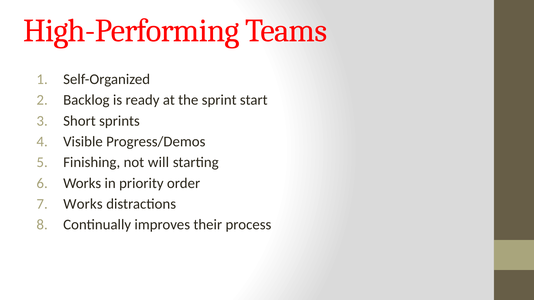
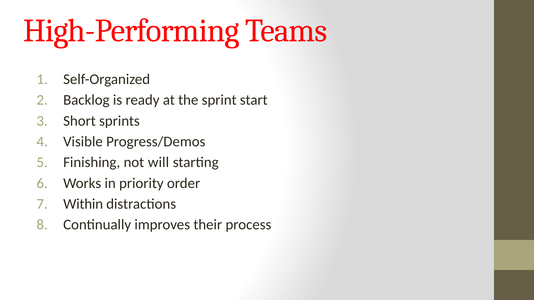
Works: Works -> Within (83, 204)
